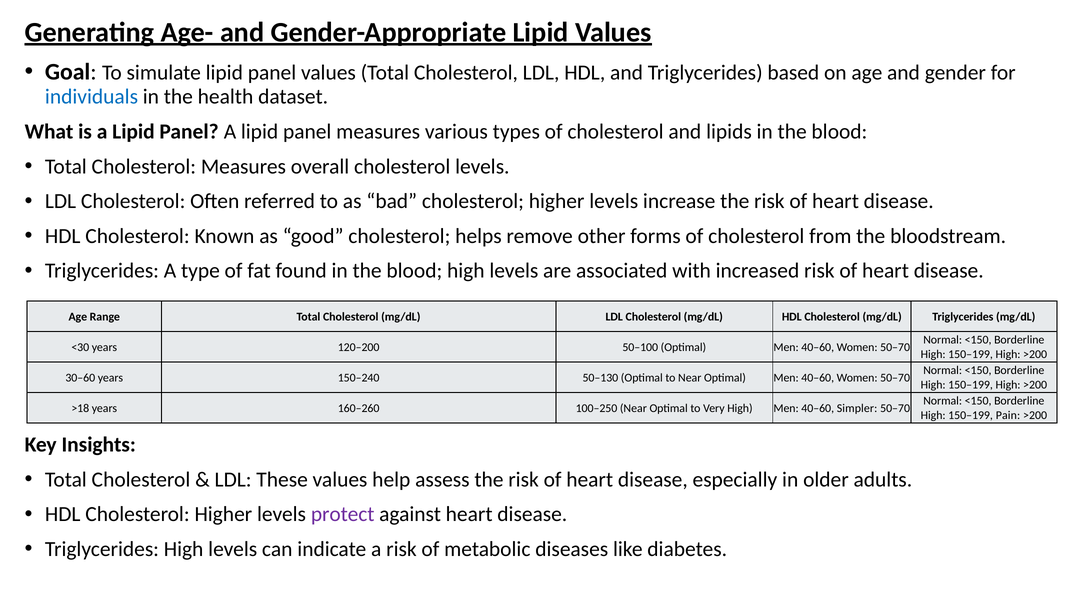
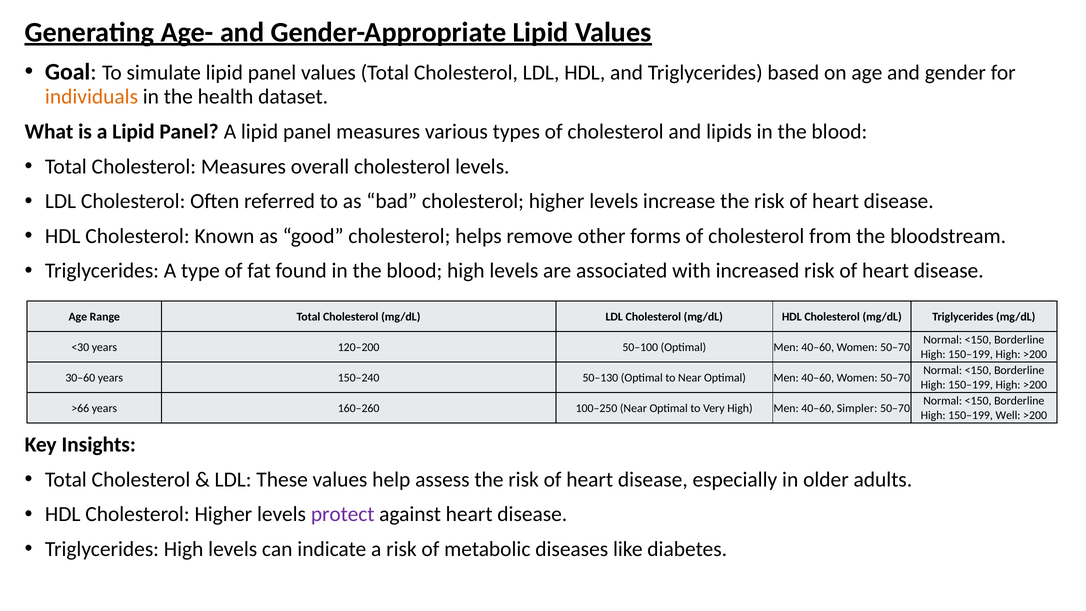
individuals colour: blue -> orange (92, 97)
>18: >18 -> >66 (80, 408)
Pain: Pain -> Well (1008, 415)
